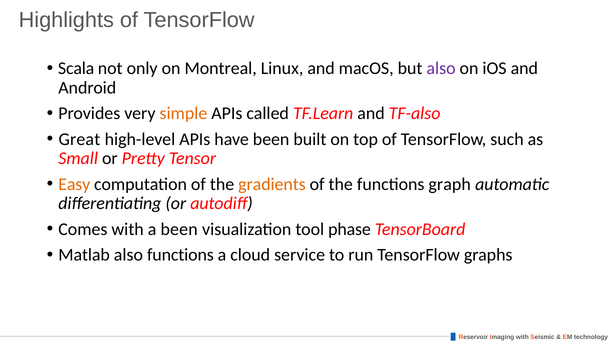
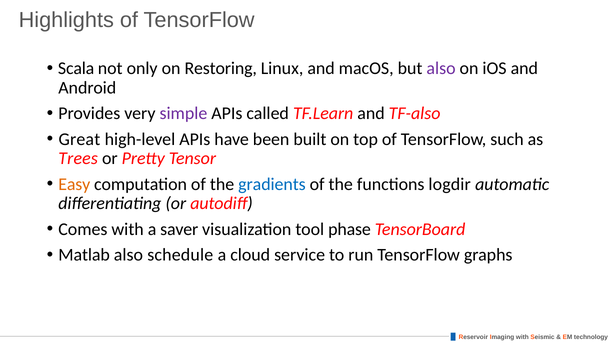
Montreal: Montreal -> Restoring (221, 68)
simple colour: orange -> purple (183, 114)
Small: Small -> Trees (78, 159)
gradients colour: orange -> blue (272, 184)
graph: graph -> logdir (450, 184)
a been: been -> saver (179, 230)
also functions: functions -> schedule (180, 255)
